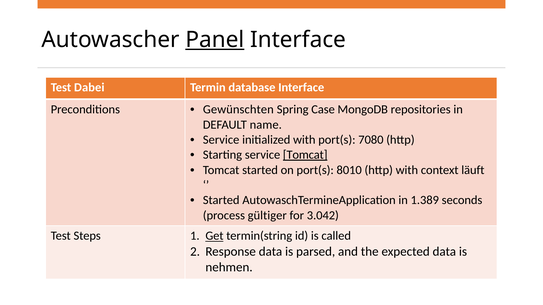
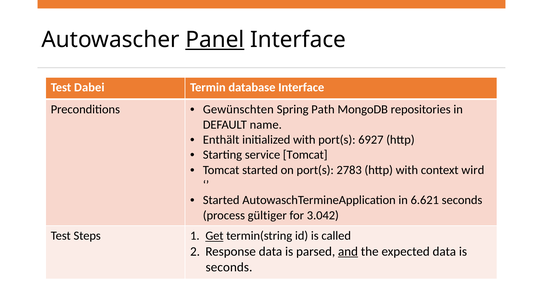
Case: Case -> Path (323, 110)
Service: Service -> Enthält (221, 140)
7080: 7080 -> 6927 (371, 140)
Tomcat underline: present -> none (305, 155)
8010: 8010 -> 2783 (349, 170)
läuft: läuft -> wird (473, 170)
1.389: 1.389 -> 6.621 (425, 200)
and underline: none -> present (348, 252)
nehmen: nehmen -> seconds (229, 268)
